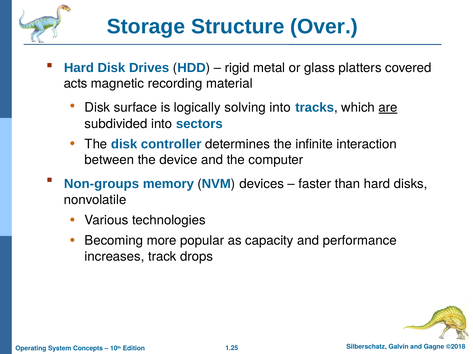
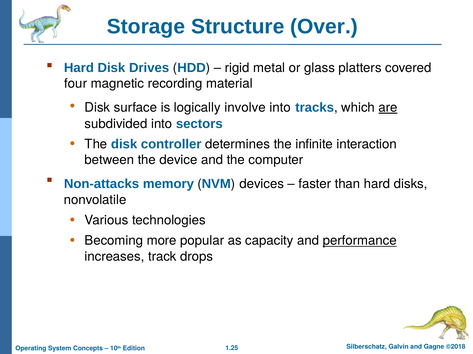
acts: acts -> four (76, 84)
solving: solving -> involve (245, 108)
Non-groups: Non-groups -> Non-attacks (102, 184)
performance underline: none -> present (360, 241)
